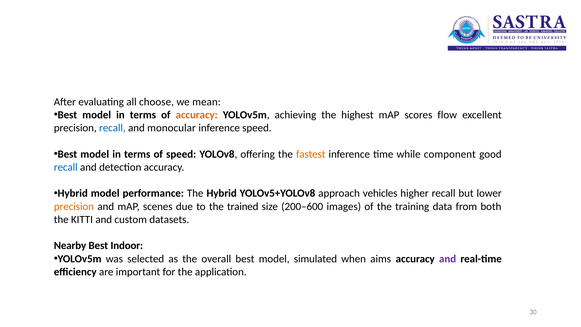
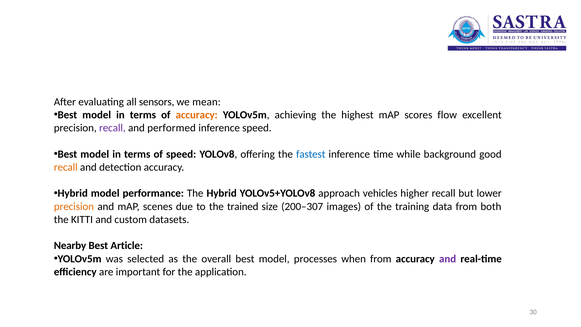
choose: choose -> sensors (157, 102)
recall colour: blue -> purple (112, 128)
monocular: monocular -> performed (172, 128)
fastest colour: orange -> blue (311, 154)
component: component -> background (450, 154)
recall colour: blue -> orange (66, 167)
200–600: 200–600 -> 200–307 (302, 206)
Indoor: Indoor -> Article (127, 246)
simulated: simulated -> processes (315, 259)
when aims: aims -> from (381, 259)
